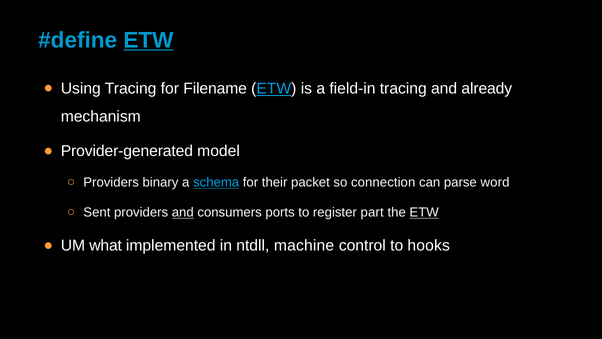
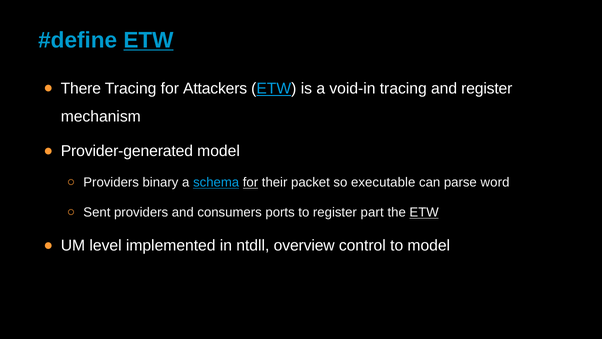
Using: Using -> There (81, 88)
Filename: Filename -> Attackers (215, 88)
field-in: field-in -> void-in (352, 88)
and already: already -> register (487, 88)
for underline: none -> present (250, 182)
connection: connection -> executable (383, 182)
and underline: present -> none (183, 212)
what: what -> level (106, 245)
machine: machine -> overview (304, 245)
to hooks: hooks -> model (429, 245)
